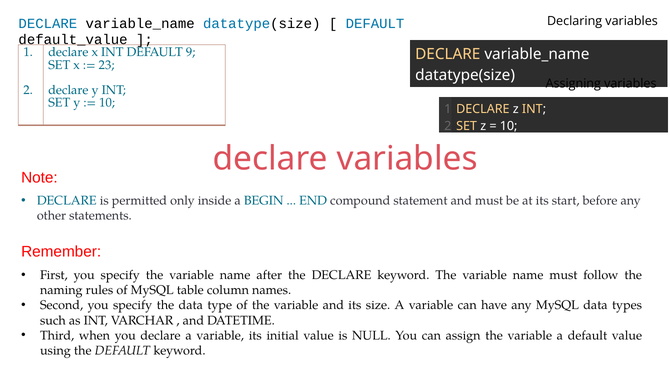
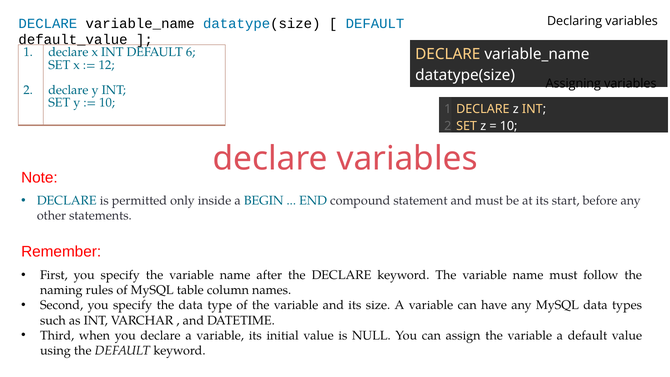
9: 9 -> 6 (191, 52)
23: 23 -> 12 (107, 65)
